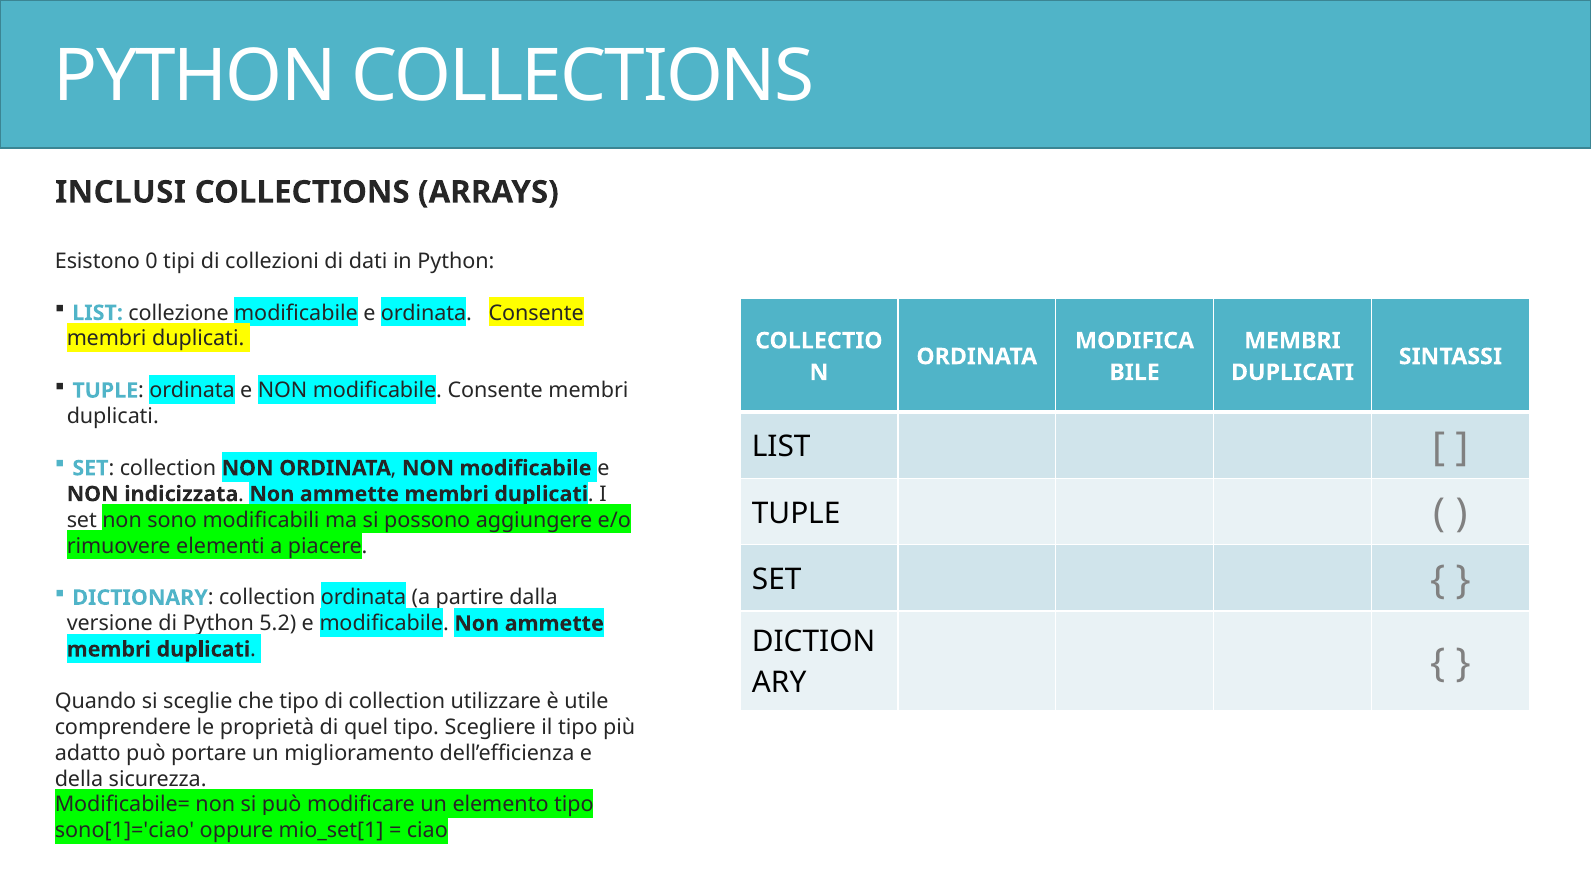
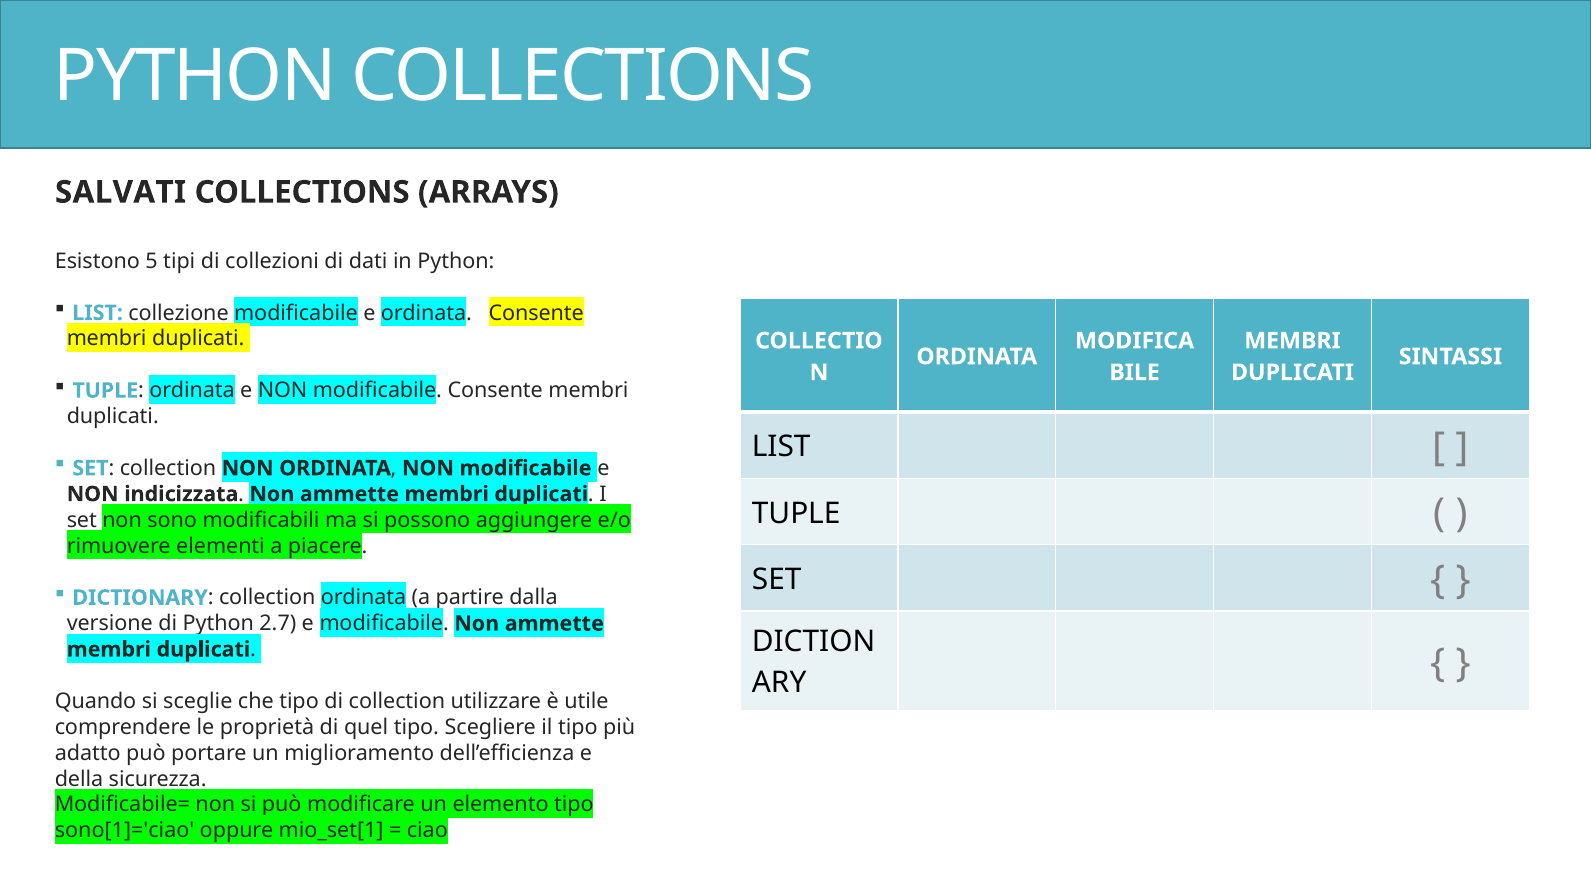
INCLUSI: INCLUSI -> SALVATI (121, 192)
0: 0 -> 5 (152, 261)
5.2: 5.2 -> 2.7 (278, 624)
